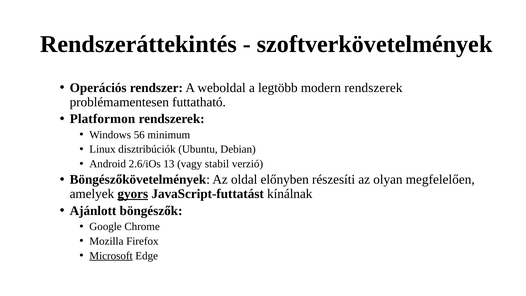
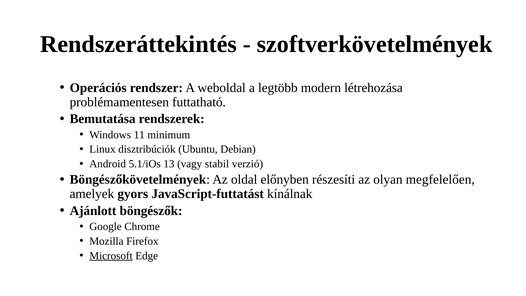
modern rendszerek: rendszerek -> létrehozása (374, 88)
Platformon: Platformon -> Bemutatása (103, 119)
56: 56 -> 11 (139, 135)
2.6/iOs: 2.6/iOs -> 5.1/iOs (145, 164)
gyors underline: present -> none (133, 194)
